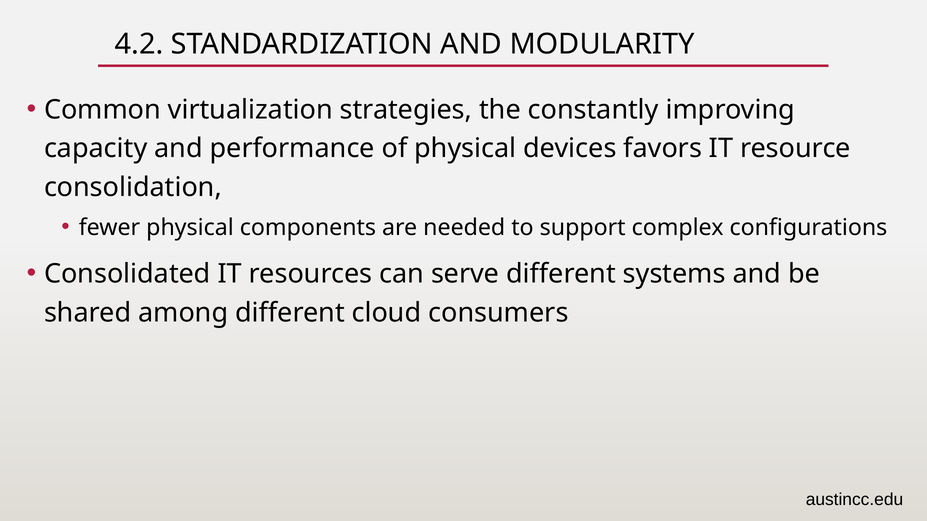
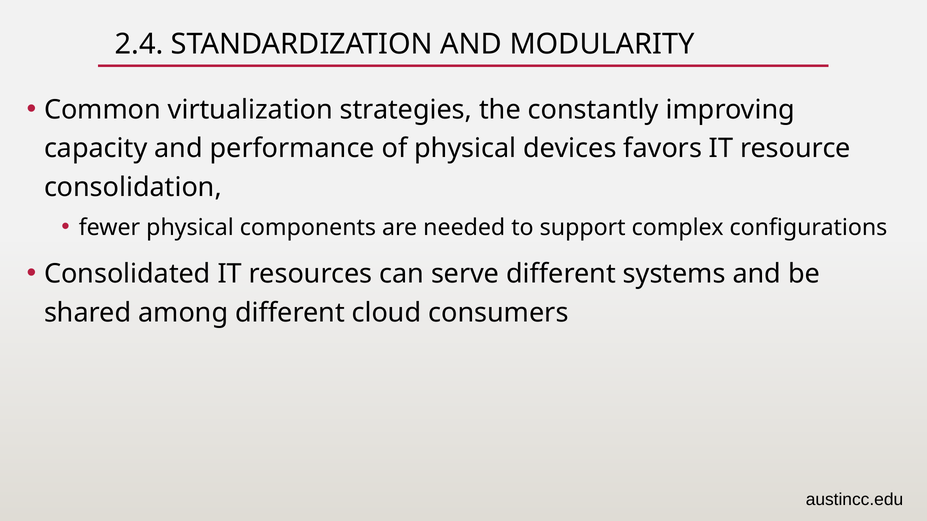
4.2: 4.2 -> 2.4 (139, 44)
